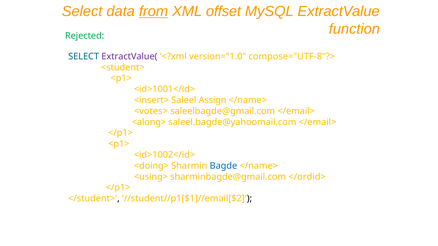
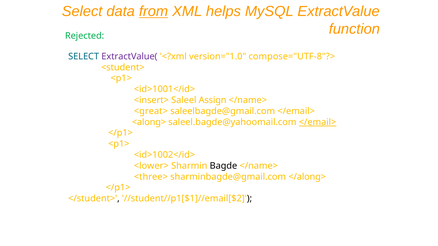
offset: offset -> helps (223, 11)
<votes>: <votes> -> <great> (151, 111)
</email> underline: none -> present (318, 122)
<doing>: <doing> -> <lower> (151, 166)
Bagde colour: blue -> black (223, 166)
<using>: <using> -> <three> (151, 177)
</ordid>: </ordid> -> </along> (307, 177)
